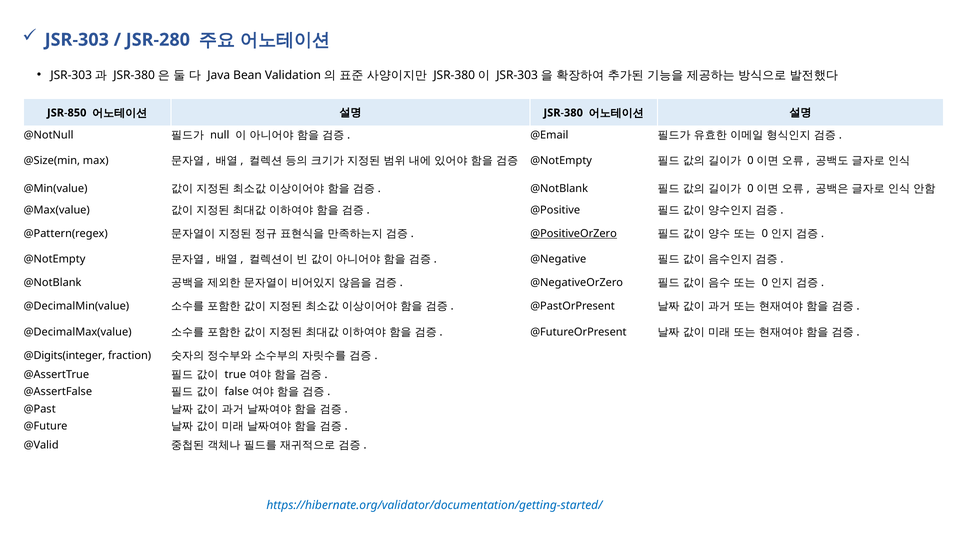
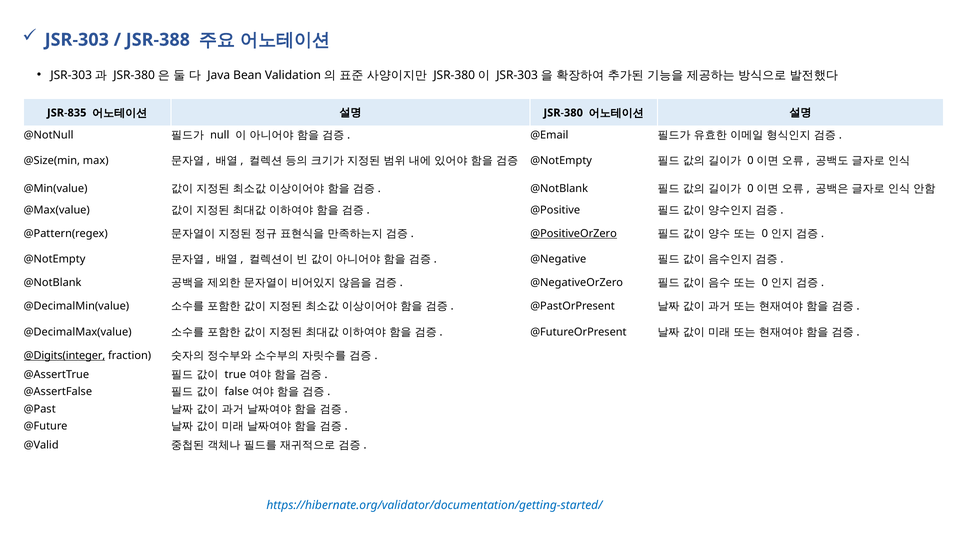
JSR-280: JSR-280 -> JSR-388 (158, 40)
JSR-850: JSR-850 -> JSR-835 (67, 113)
@Digits(integer underline: none -> present (65, 355)
